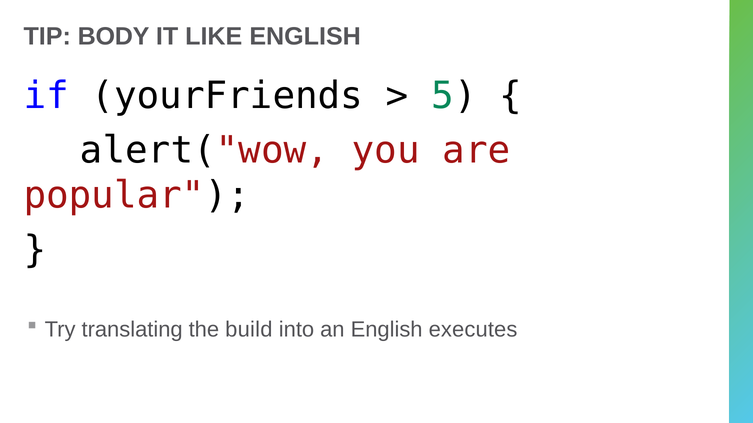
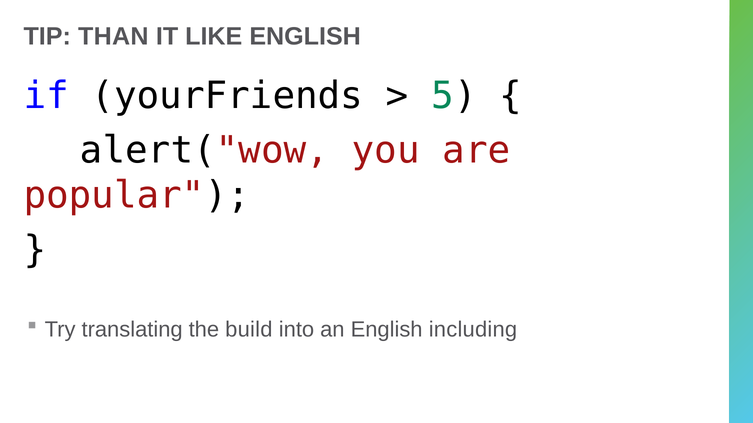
BODY: BODY -> THAN (113, 37)
executes: executes -> including (473, 330)
